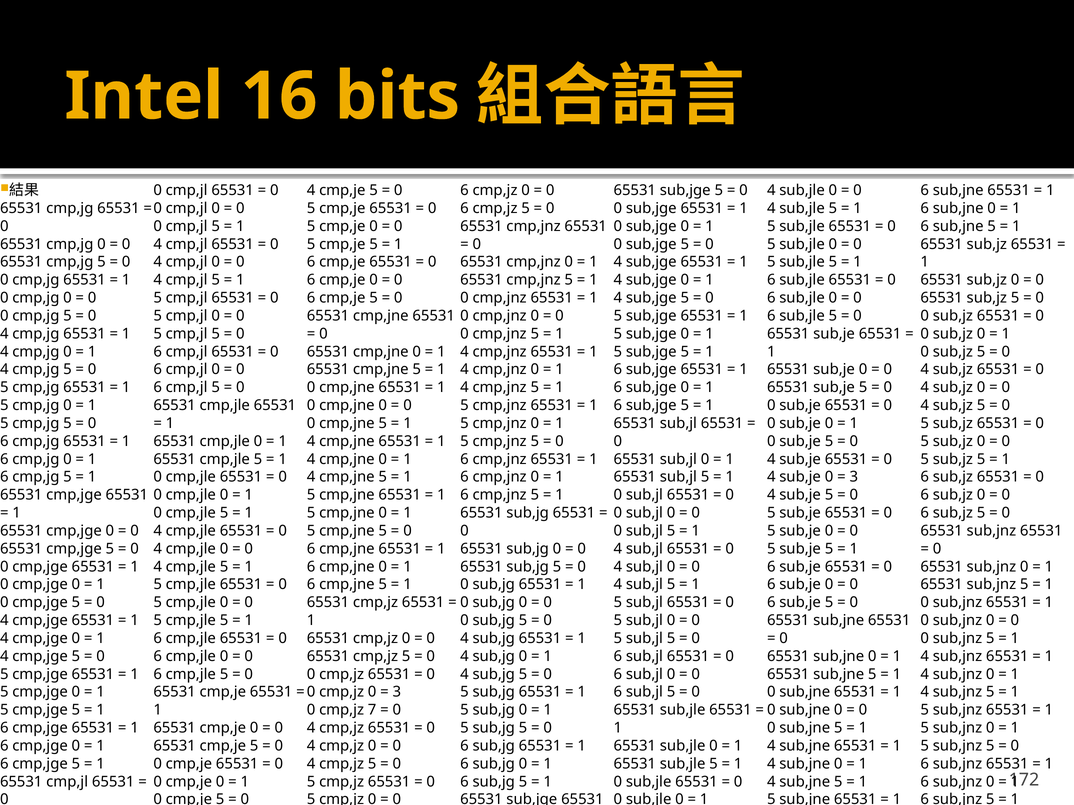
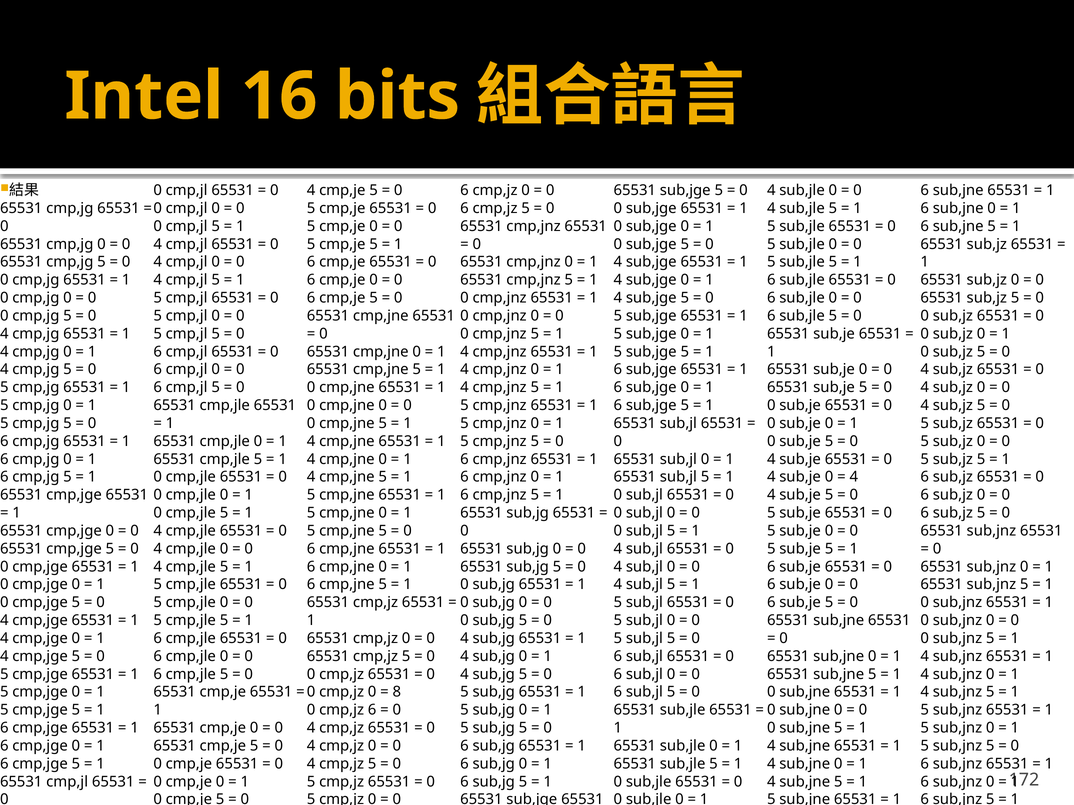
3: 3 -> 4 (854, 477)
3: 3 -> 8 (397, 692)
cmp,jz 7: 7 -> 6 (372, 710)
